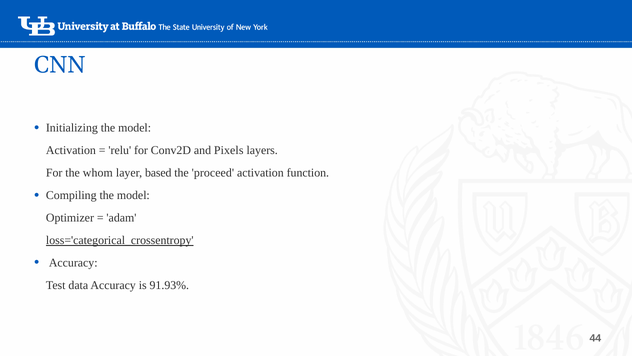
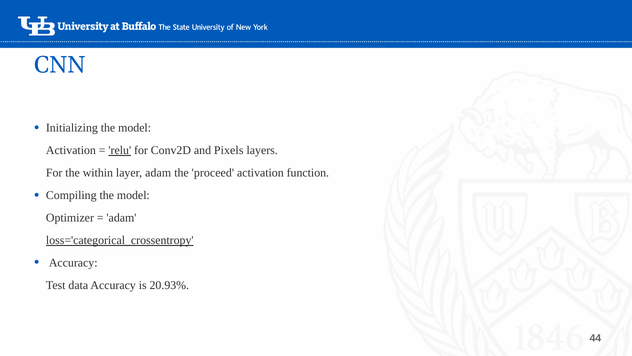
relu underline: none -> present (120, 150)
whom: whom -> within (98, 173)
layer based: based -> adam (158, 173)
91.93%: 91.93% -> 20.93% (169, 285)
